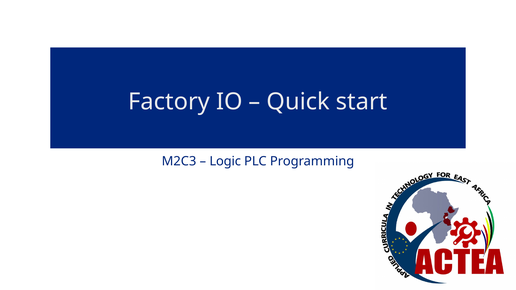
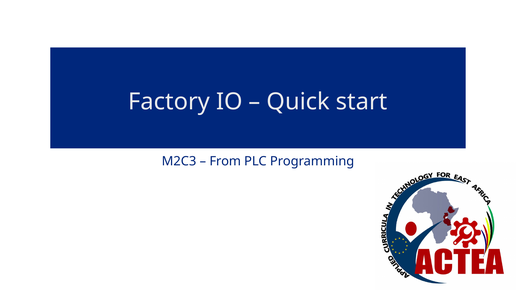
Logic: Logic -> From (225, 161)
